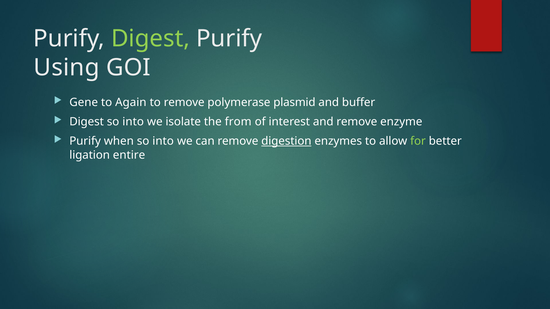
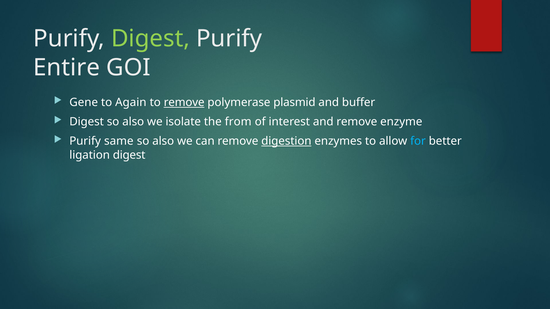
Using: Using -> Entire (67, 67)
remove underline: none -> present (184, 102)
Digest so into: into -> also (133, 122)
when: when -> same (119, 141)
into: into -> also (163, 141)
for colour: light green -> light blue (418, 141)
ligation entire: entire -> digest (129, 155)
